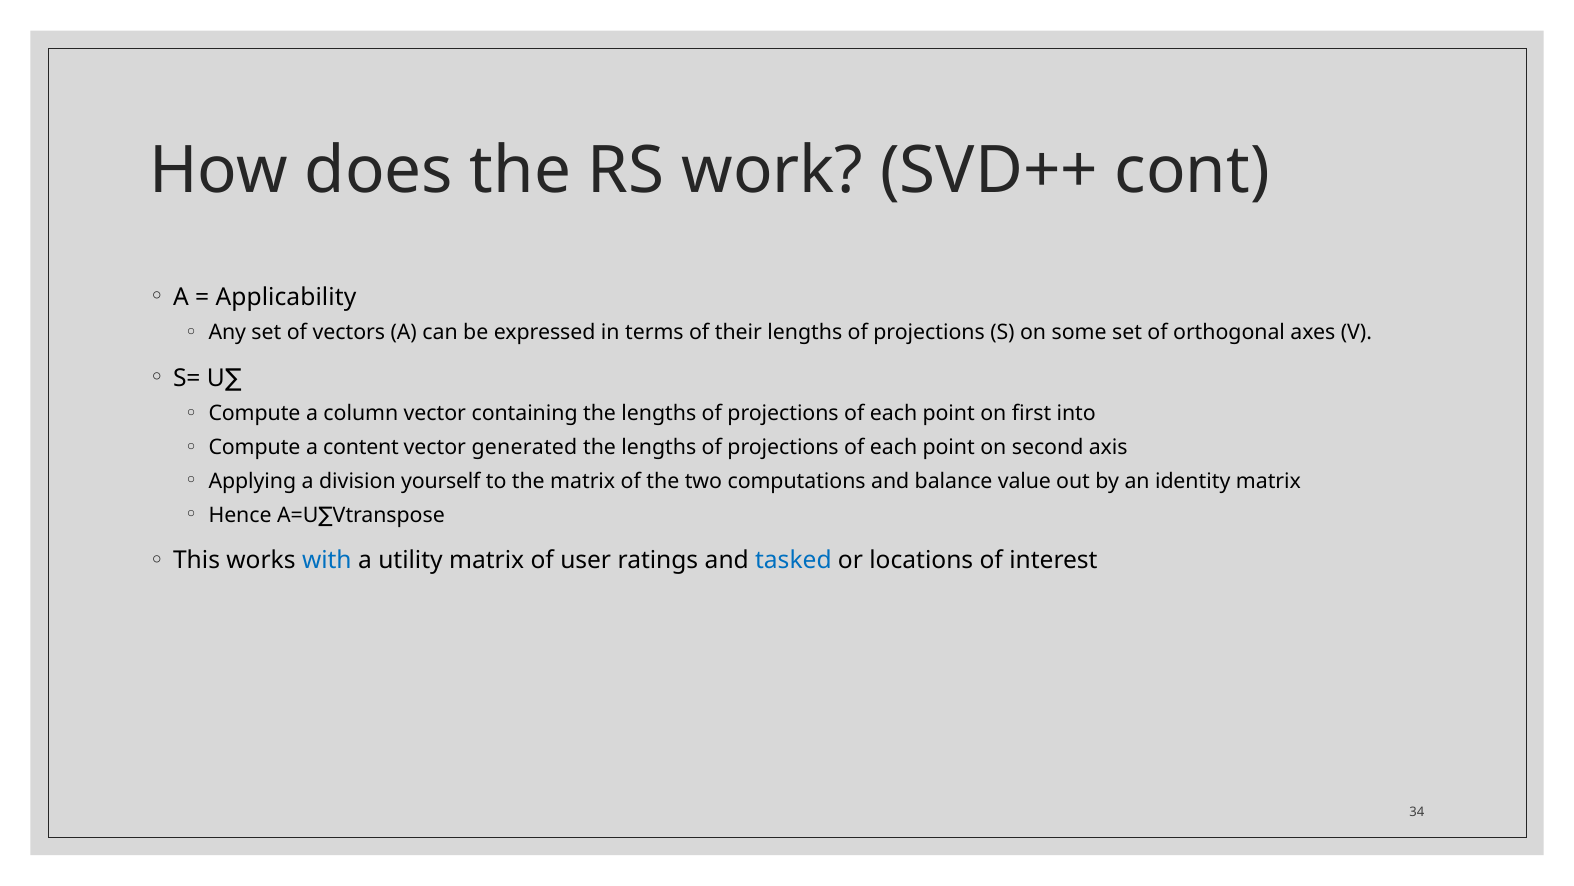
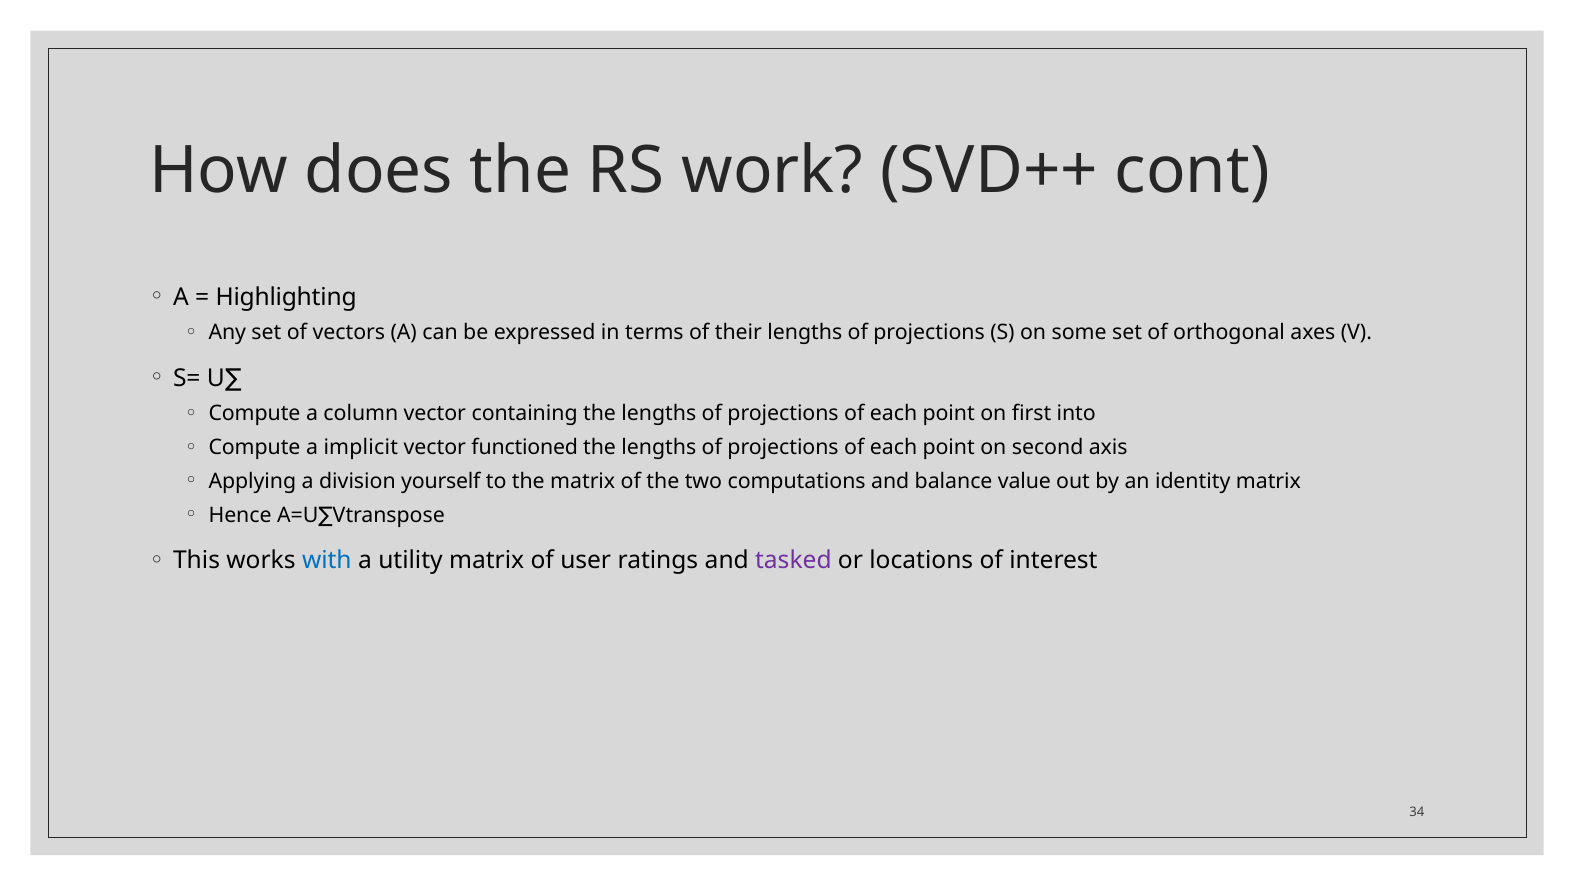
Applicability: Applicability -> Highlighting (286, 297)
content: content -> implicit (361, 447)
generated: generated -> functioned (525, 447)
tasked colour: blue -> purple (793, 560)
